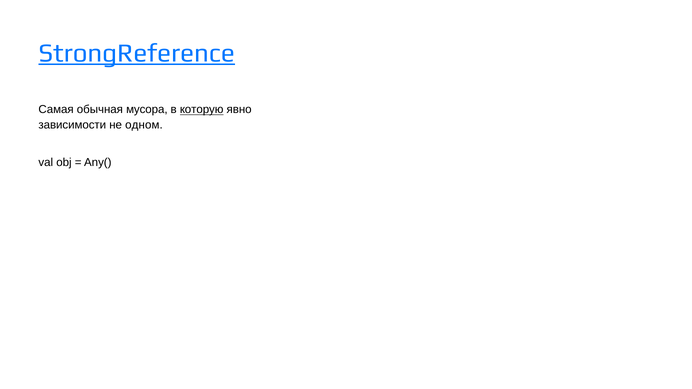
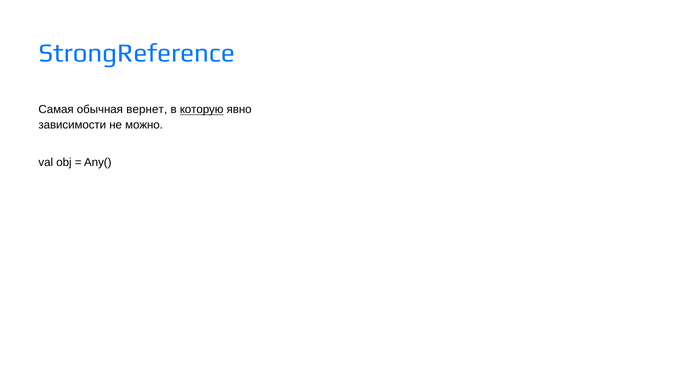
StrongReference underline: present -> none (137, 53)
мусора: мусора -> вернет (147, 110)
одном: одном -> можно (144, 125)
